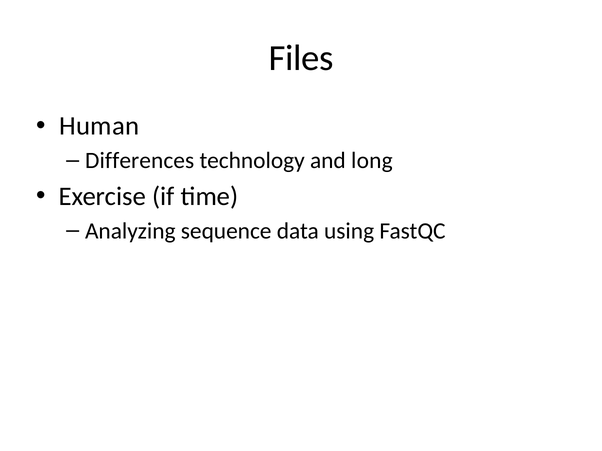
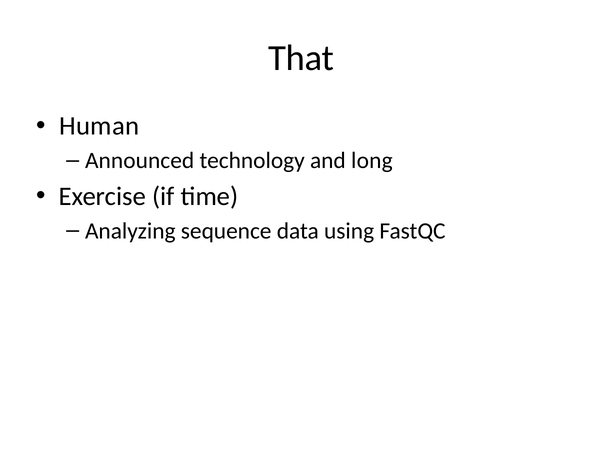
Files: Files -> That (301, 58)
Differences: Differences -> Announced (140, 161)
